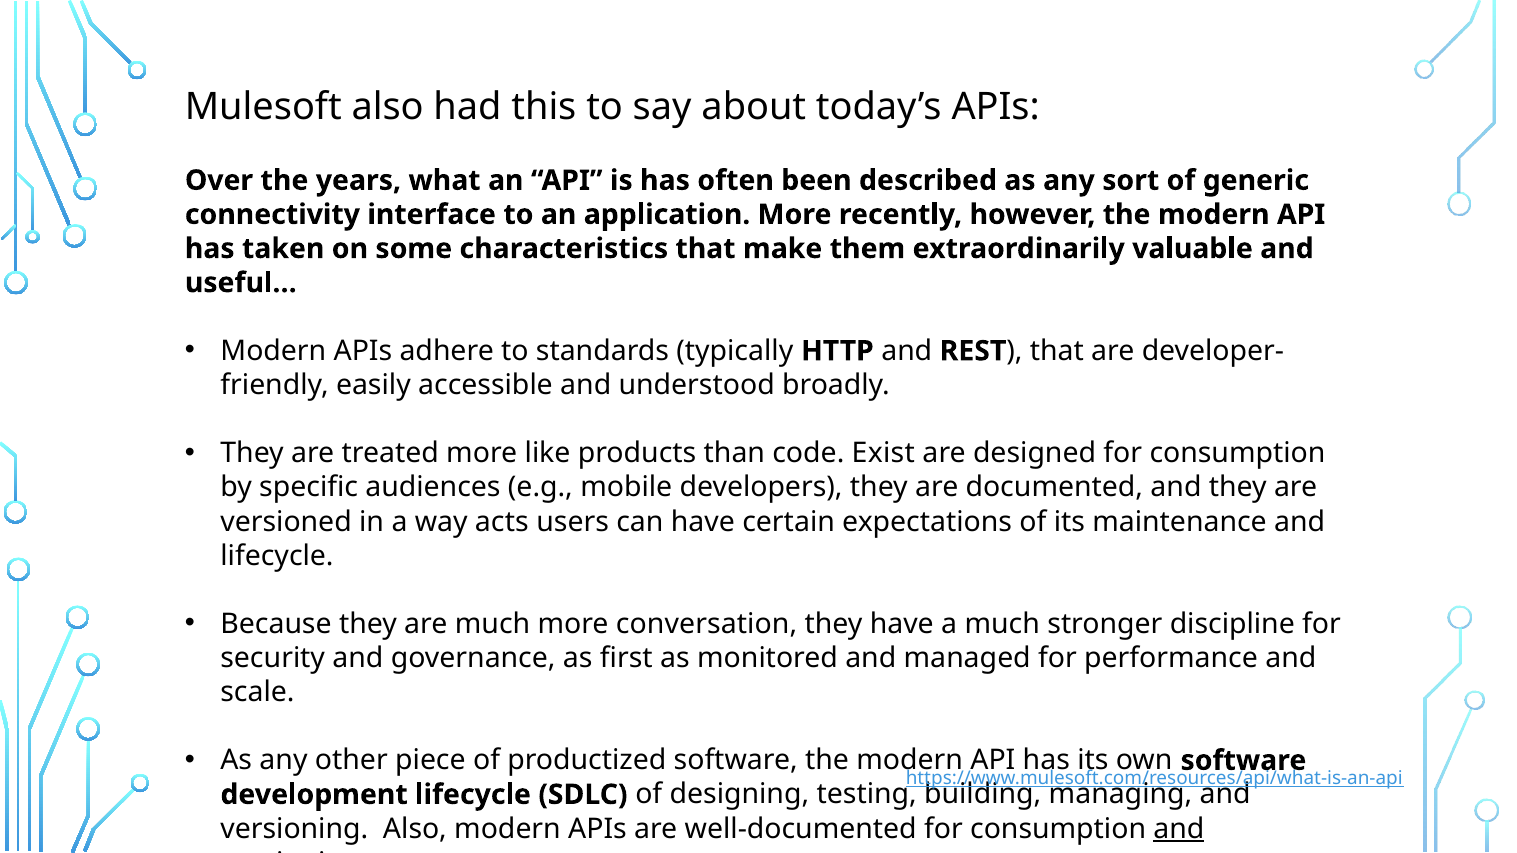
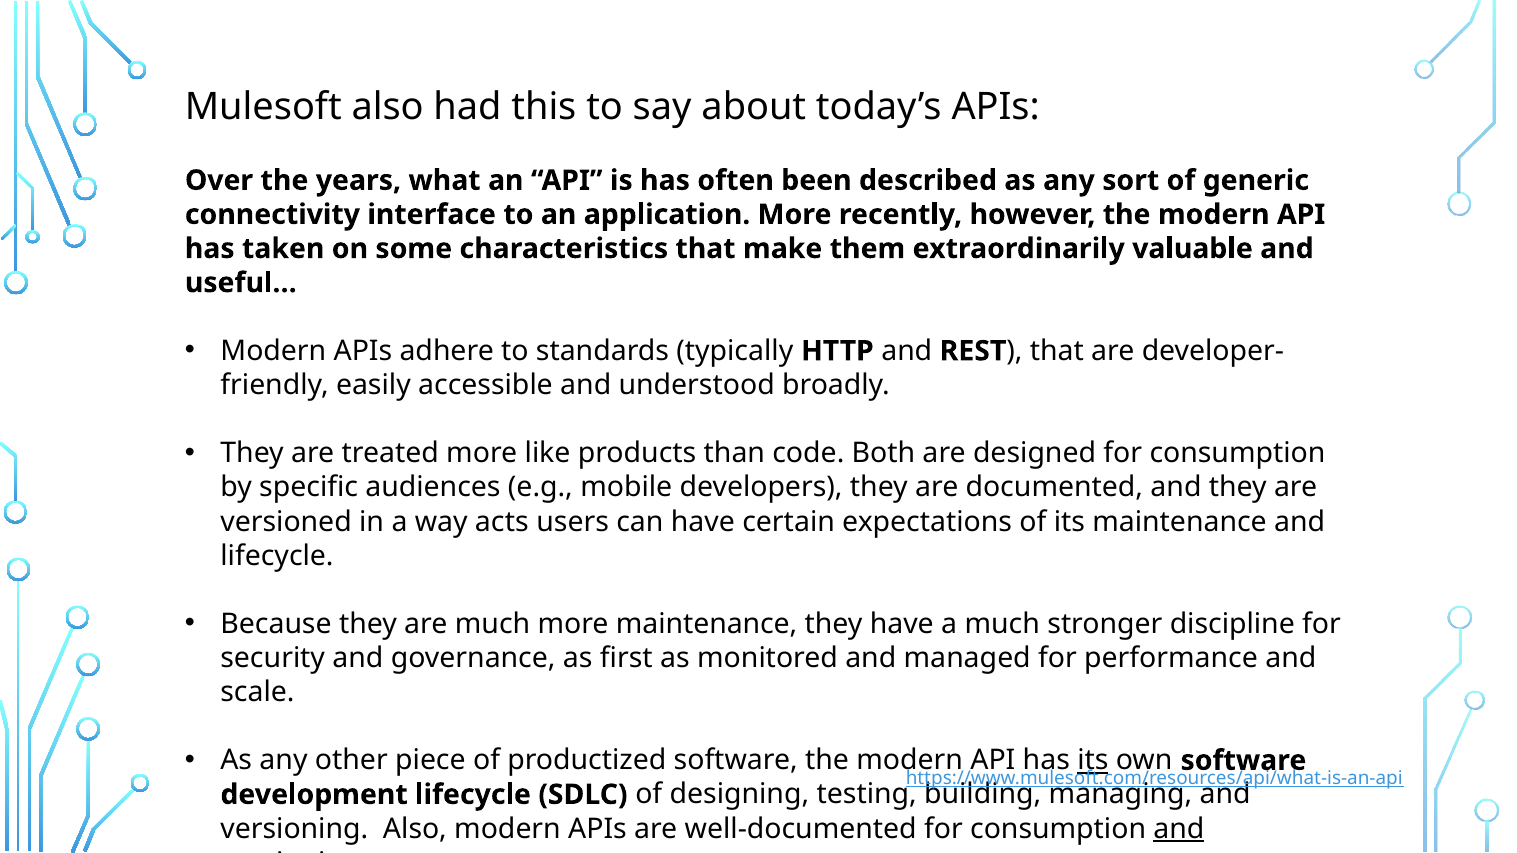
Exist: Exist -> Both (883, 454)
more conversation: conversation -> maintenance (707, 624)
its underline: none -> present (1093, 761)
